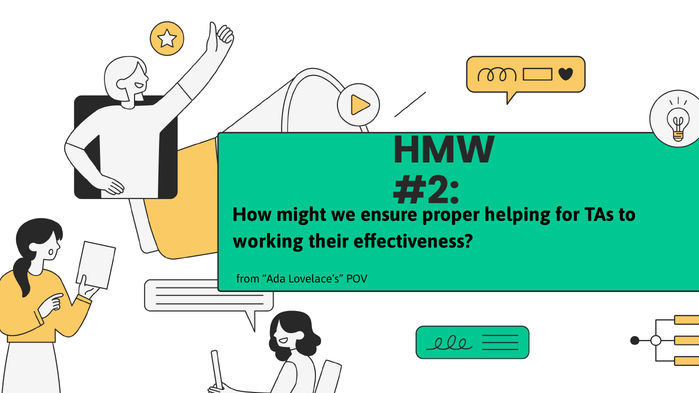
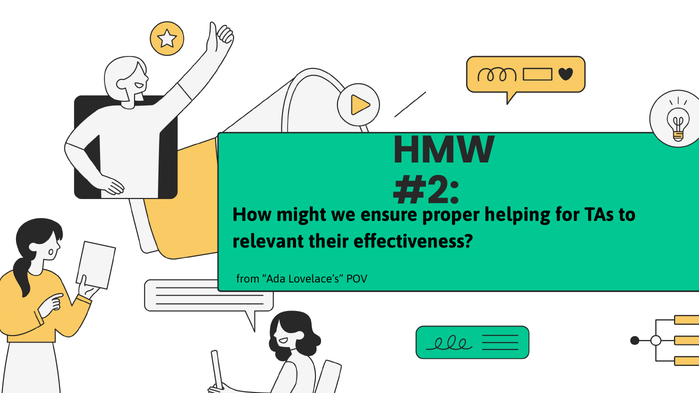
working: working -> relevant (268, 241)
